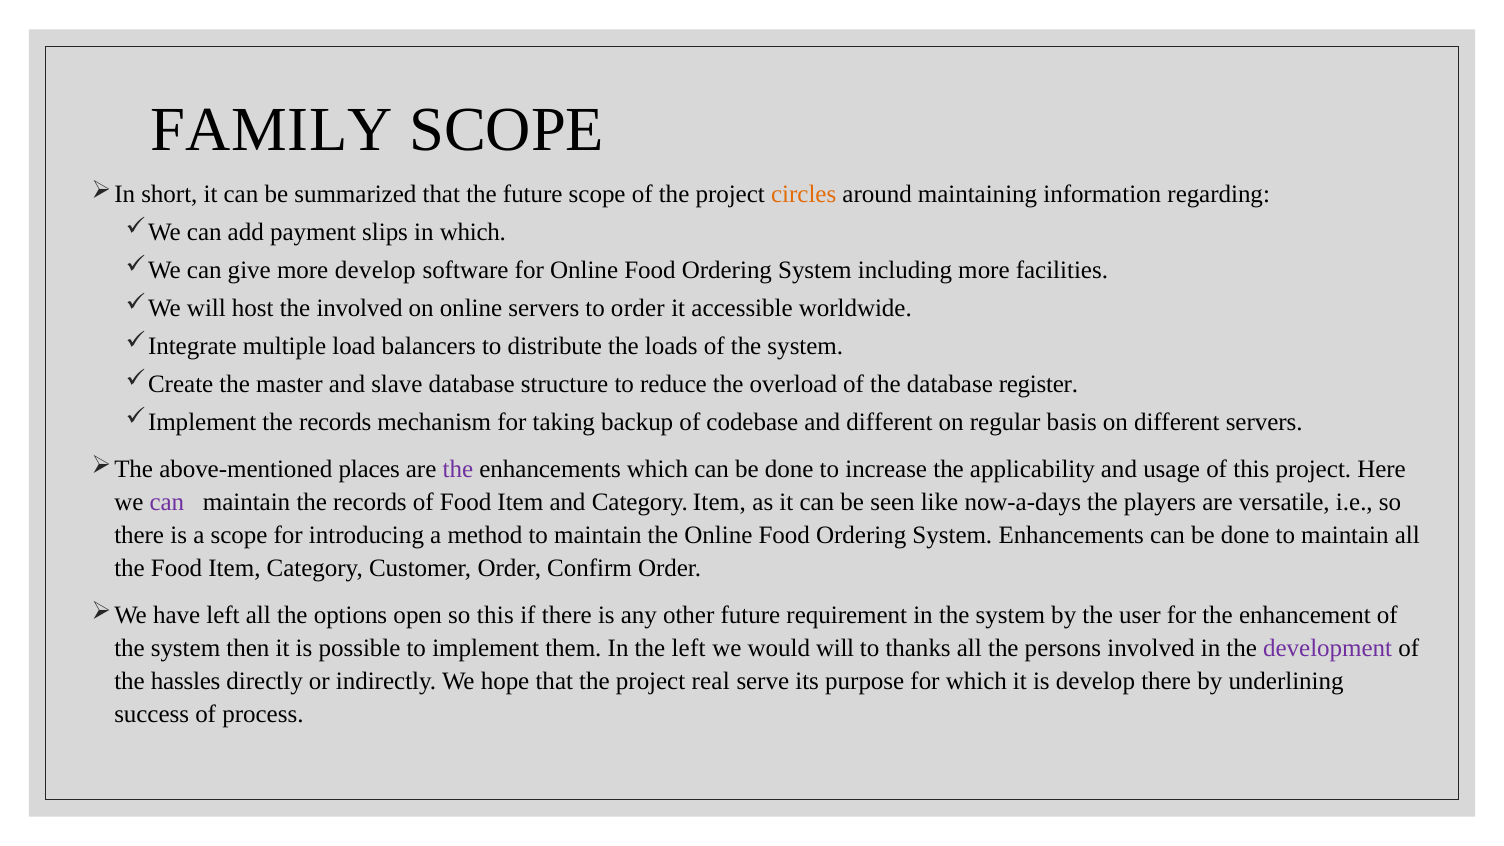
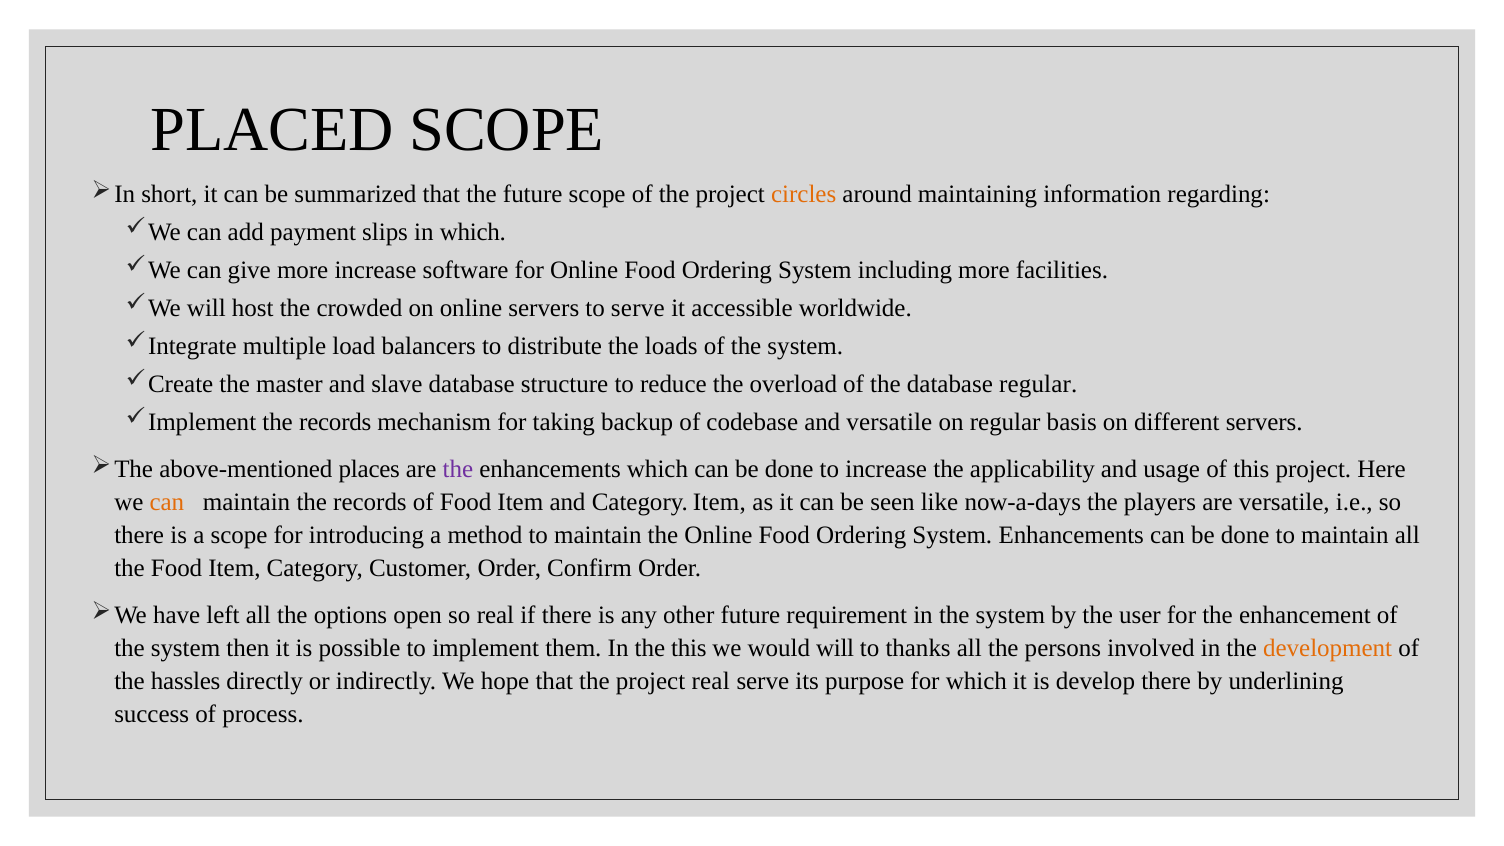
FAMILY: FAMILY -> PLACED (272, 130)
more develop: develop -> increase (375, 270)
the involved: involved -> crowded (360, 308)
to order: order -> serve (638, 308)
database register: register -> regular (1038, 384)
and different: different -> versatile (889, 422)
can colour: purple -> orange (167, 502)
so this: this -> real (495, 615)
the left: left -> this (689, 648)
development colour: purple -> orange (1328, 648)
